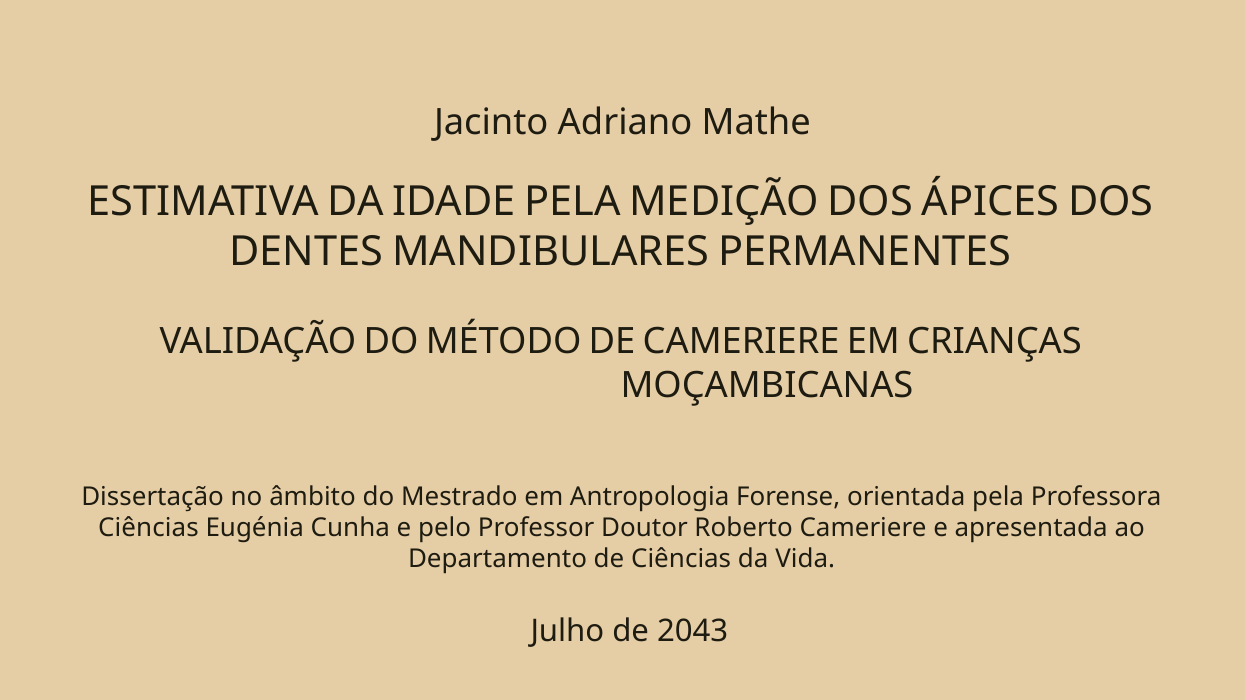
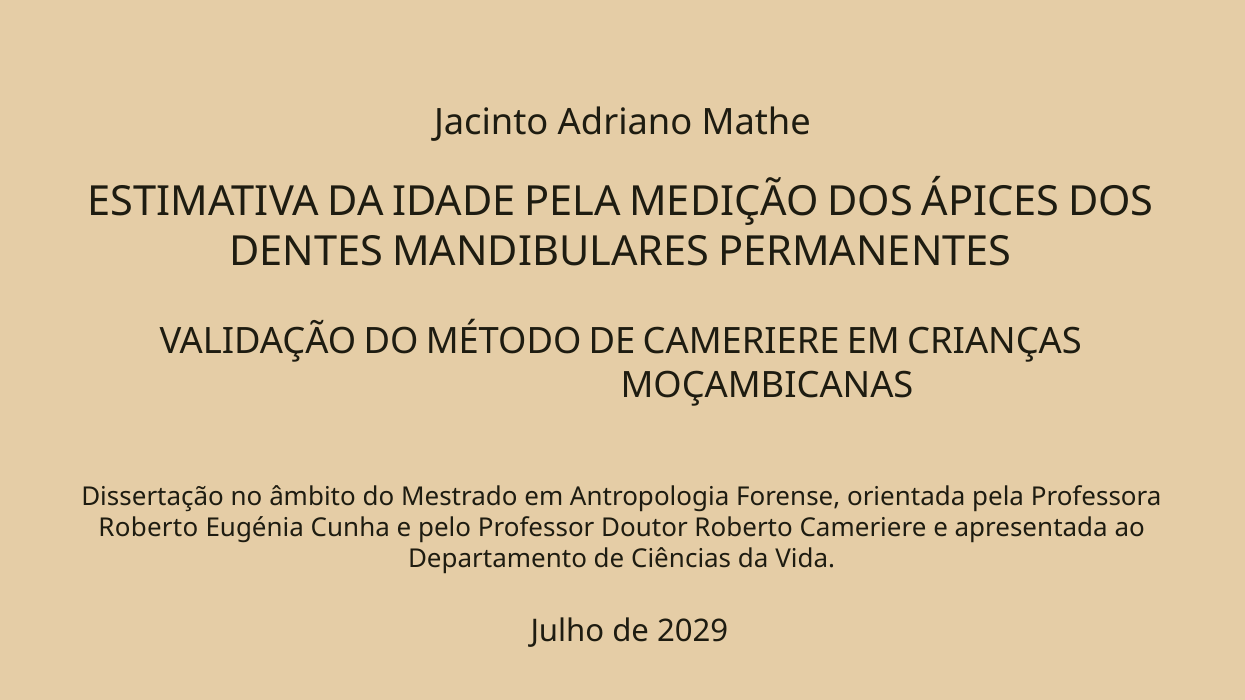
Ciências: Ciências -> Roberto (148, 528)
2043: 2043 -> 2029 (693, 632)
